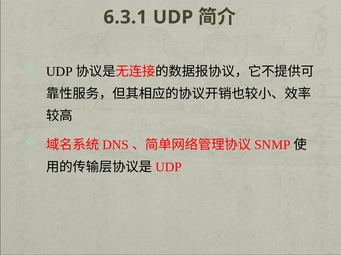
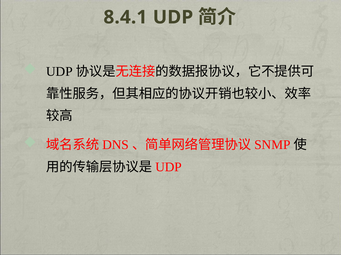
6.3.1: 6.3.1 -> 8.4.1 (125, 17)
